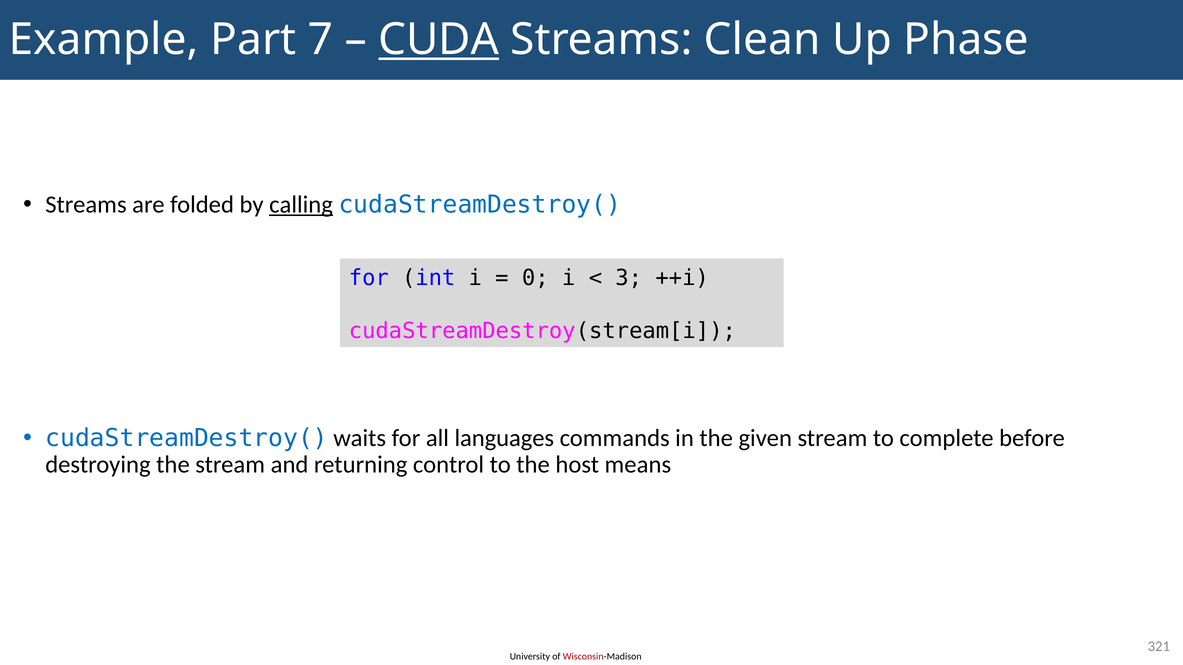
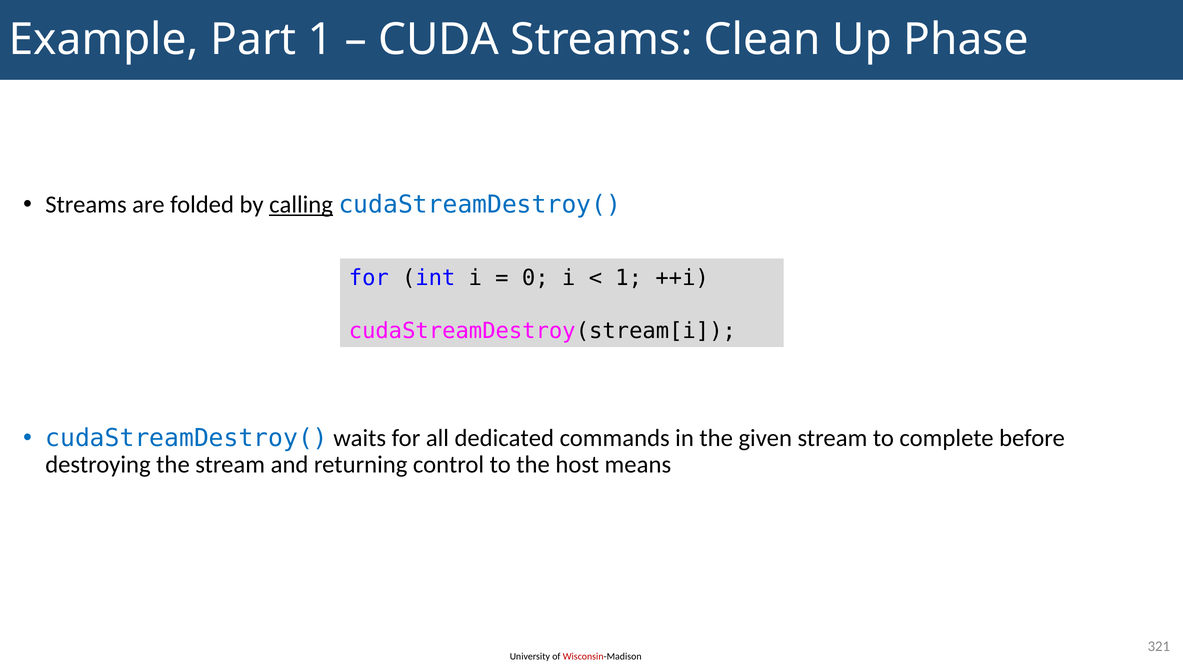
Part 7: 7 -> 1 (321, 40)
CUDA underline: present -> none (439, 40)
3: 3 -> 1 (629, 278)
languages: languages -> dedicated (504, 438)
